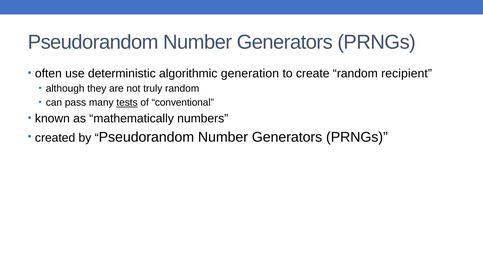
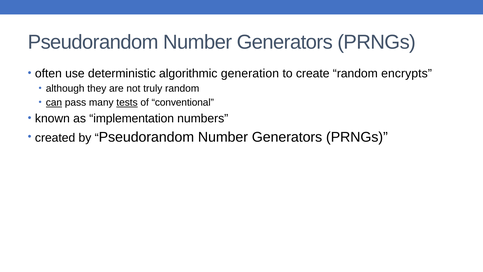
recipient: recipient -> encrypts (407, 73)
can underline: none -> present (54, 103)
mathematically: mathematically -> implementation (132, 118)
